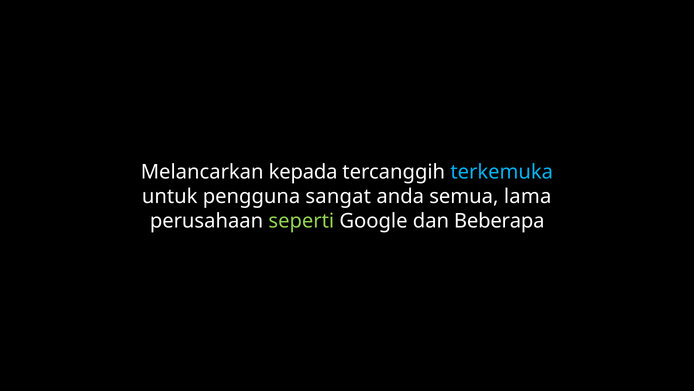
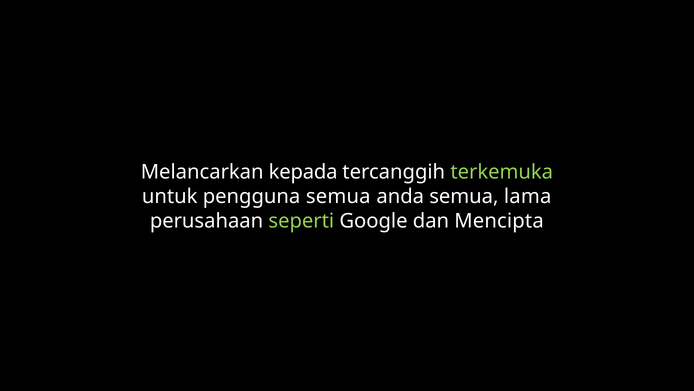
terkemuka colour: light blue -> light green (502, 172)
pengguna sangat: sangat -> semua (338, 196)
Beberapa: Beberapa -> Mencipta (499, 220)
